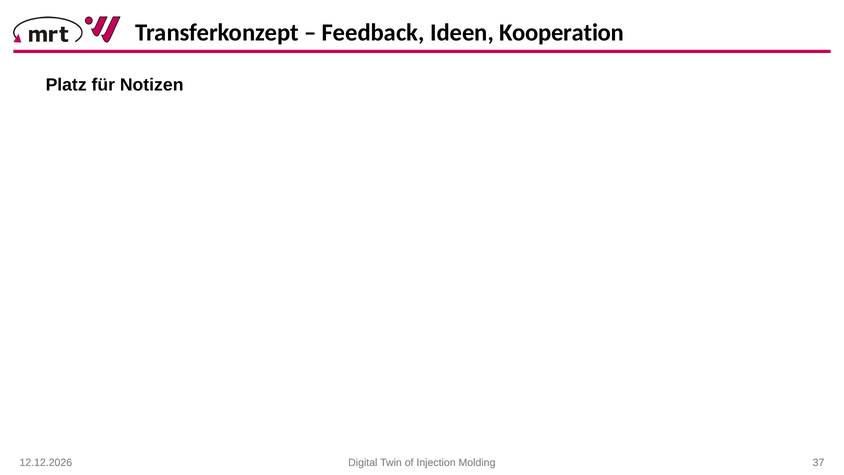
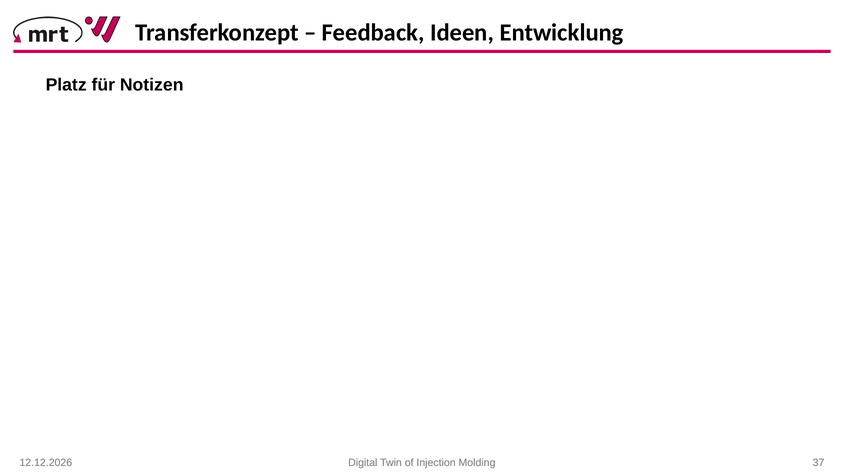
Kooperation: Kooperation -> Entwicklung (562, 33)
